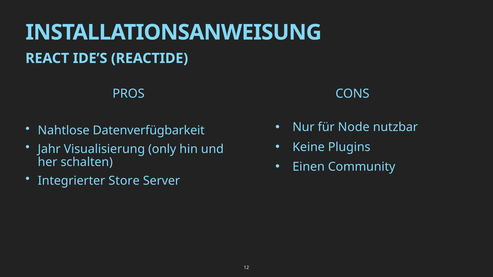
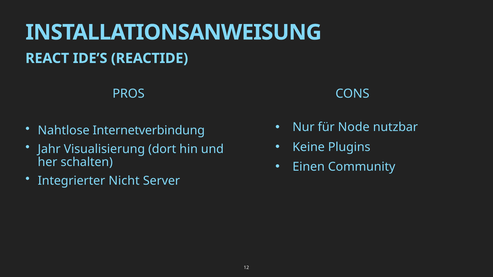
Datenverfügbarkeit: Datenverfügbarkeit -> Internetverbindung (149, 131)
only: only -> dort (162, 149)
Store: Store -> Nicht (124, 181)
